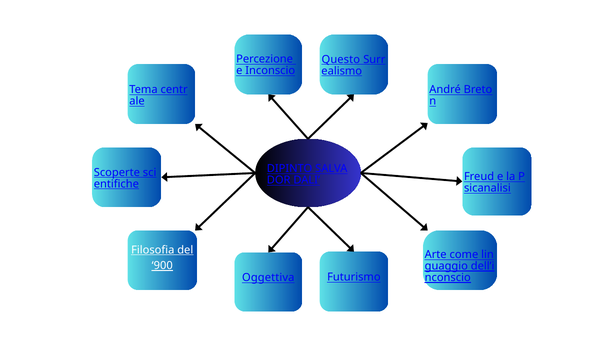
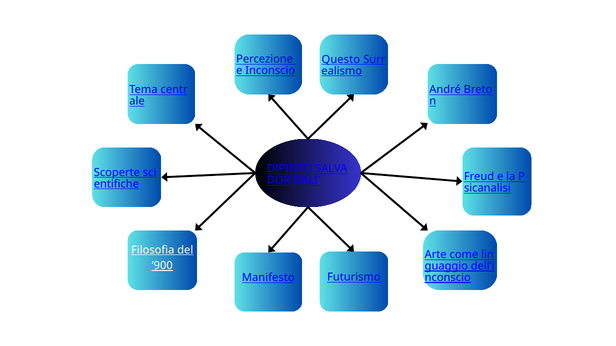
Oggettiva: Oggettiva -> Manifesto (268, 278)
